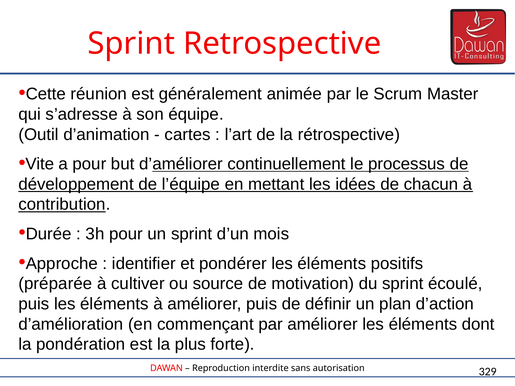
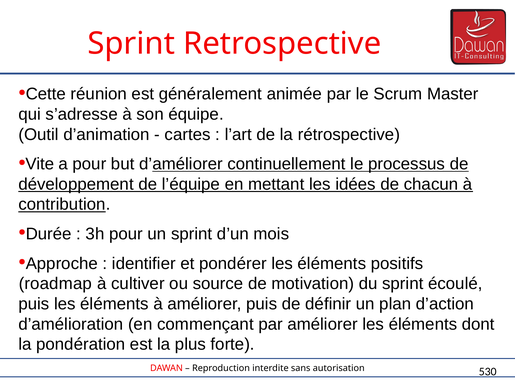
préparée: préparée -> roadmap (55, 284)
329: 329 -> 530 (488, 372)
